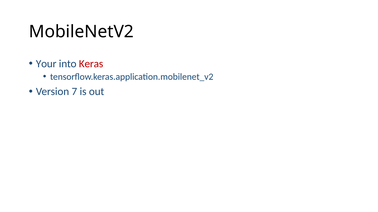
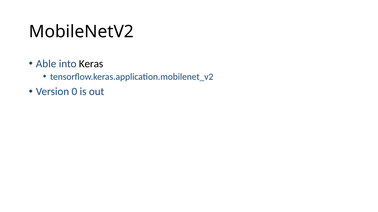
Your: Your -> Able (46, 64)
Keras colour: red -> black (91, 64)
7: 7 -> 0 (74, 92)
